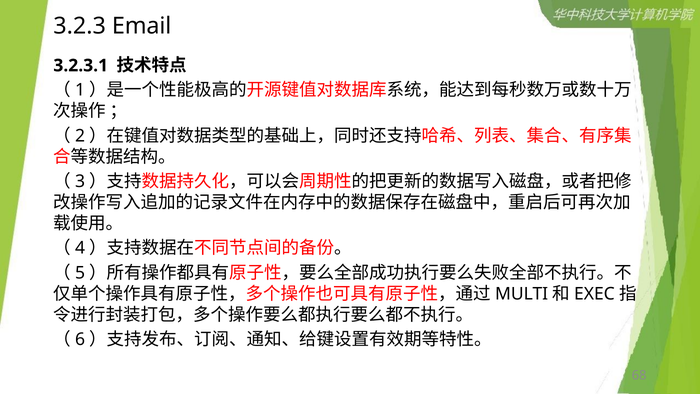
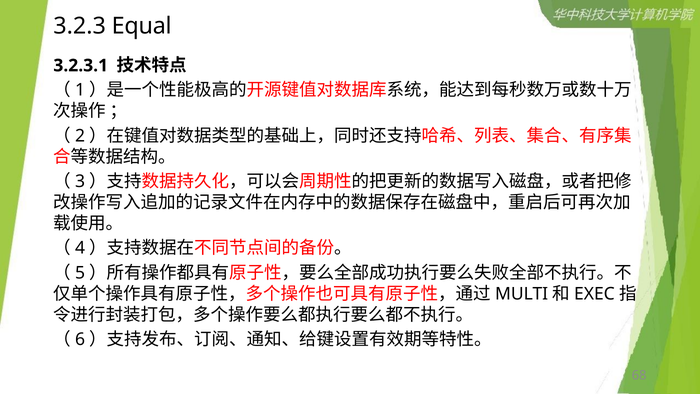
Email: Email -> Equal (142, 26)
